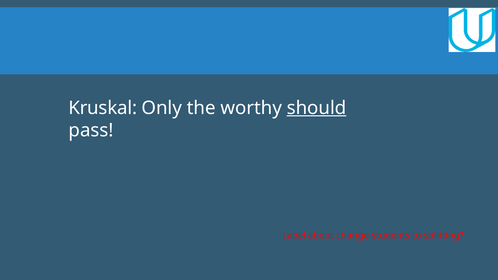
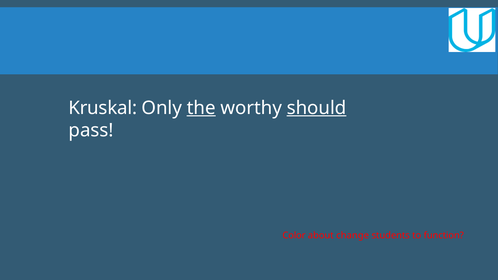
the underline: none -> present (201, 108)
Label: Label -> Color (294, 236)
splitting: splitting -> function (444, 236)
